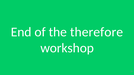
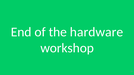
therefore: therefore -> hardware (97, 32)
